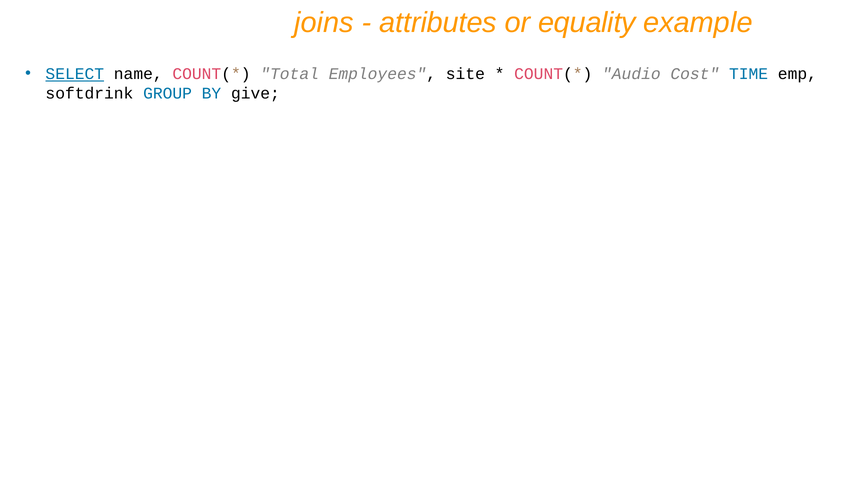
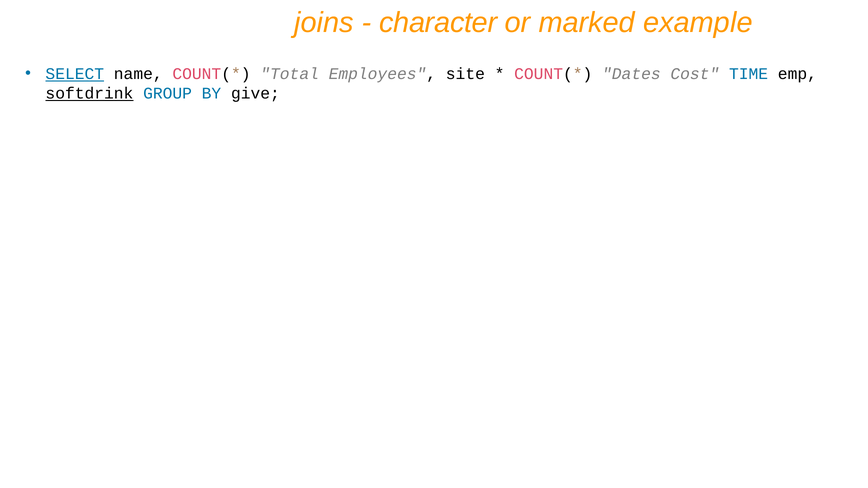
attributes: attributes -> character (438, 23)
equality: equality -> marked (587, 23)
Audio: Audio -> Dates (631, 74)
softdrink underline: none -> present (89, 93)
